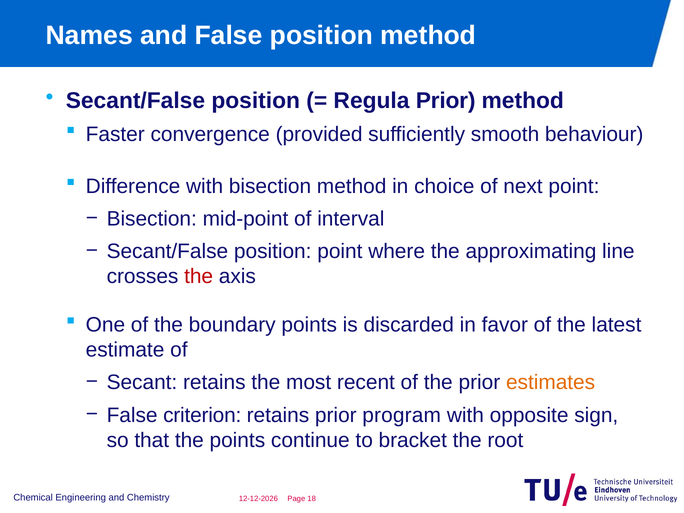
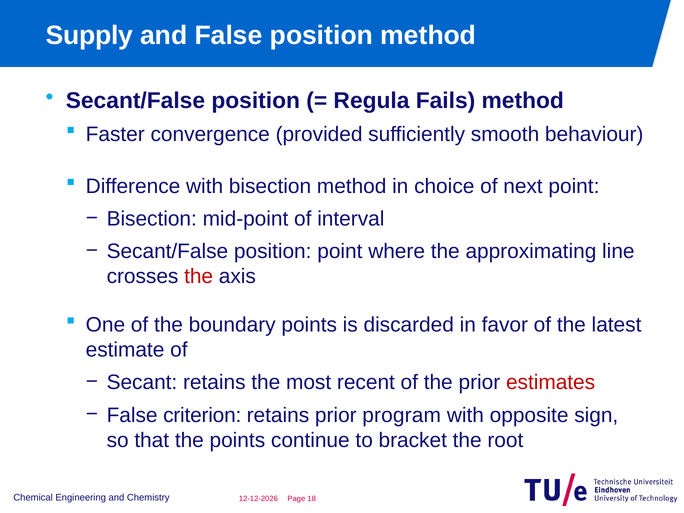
Names: Names -> Supply (89, 35)
Regula Prior: Prior -> Fails (446, 101)
estimates colour: orange -> red (551, 382)
